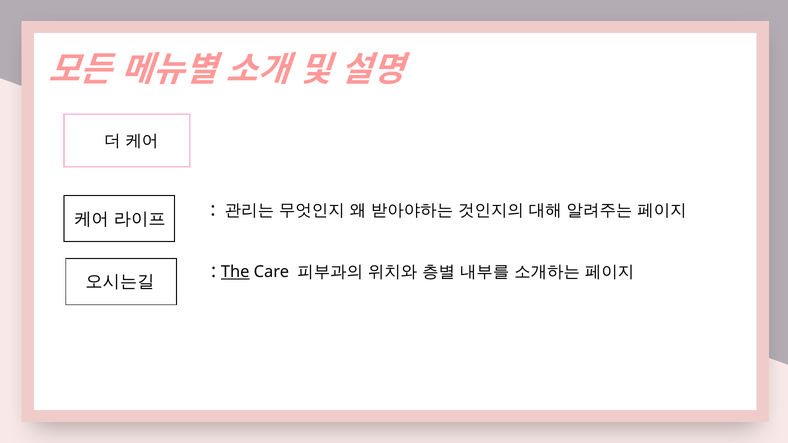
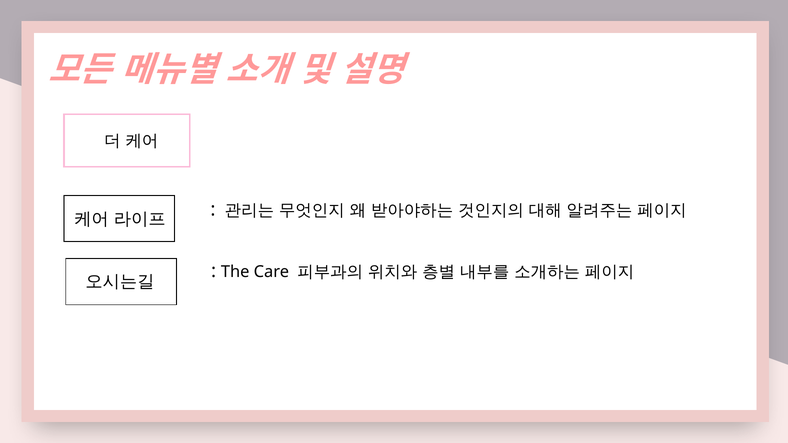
The underline: present -> none (235, 272)
